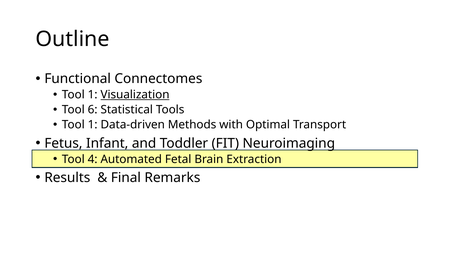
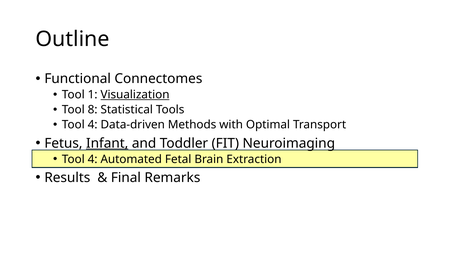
6: 6 -> 8 (93, 110)
1: 1 -> 4 (93, 125)
Infant underline: none -> present (107, 144)
